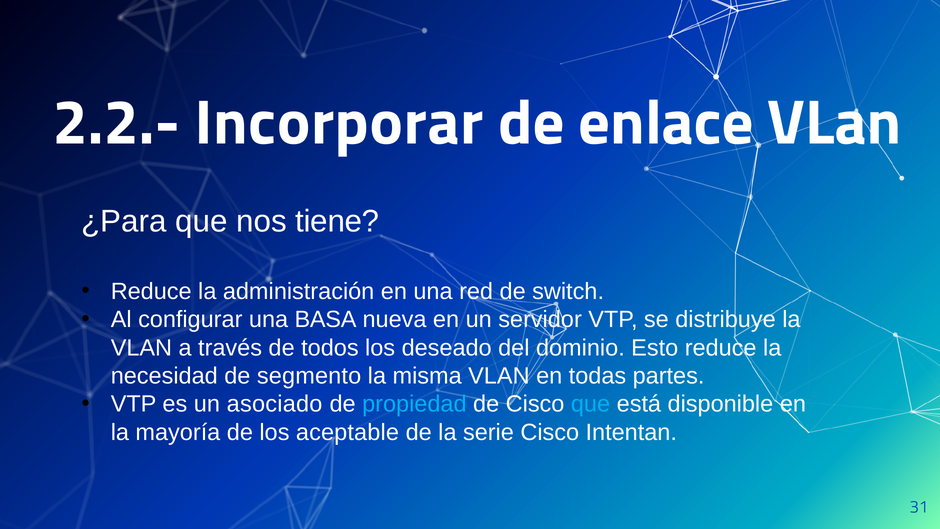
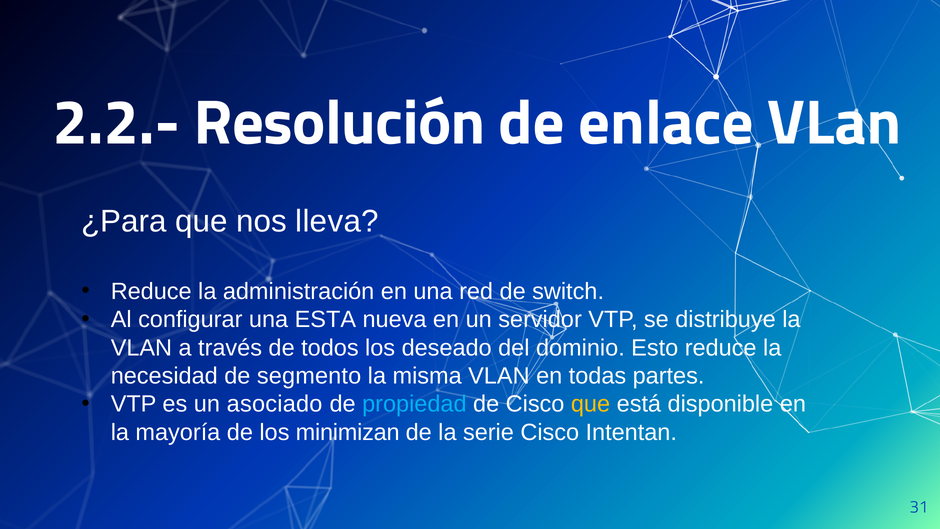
Incorporar: Incorporar -> Resolución (340, 123)
tiene: tiene -> lleva (337, 221)
BASA: BASA -> ESTA (325, 319)
que colour: light blue -> yellow (591, 404)
aceptable: aceptable -> minimizan (348, 432)
